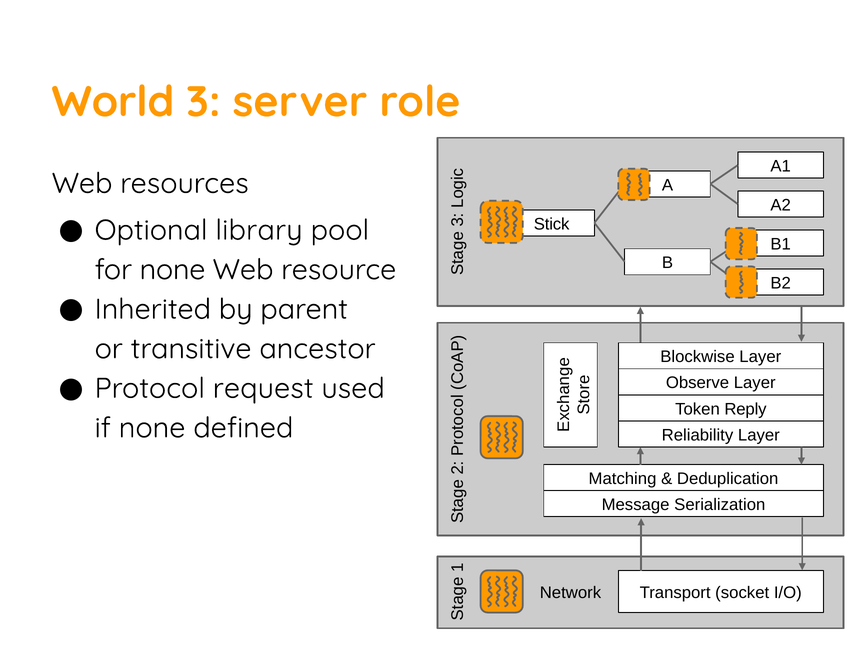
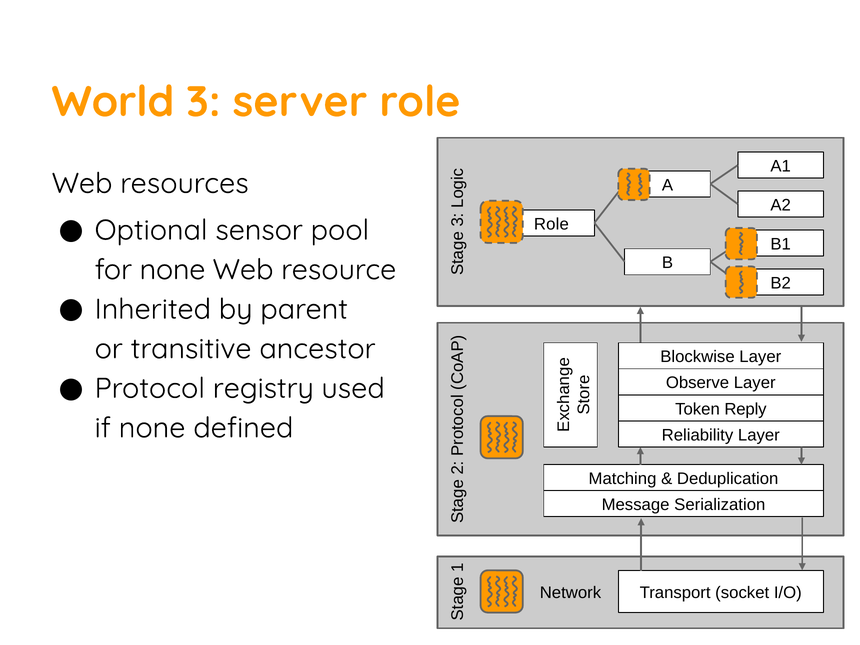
Stick: Stick -> Role (551, 224)
library: library -> sensor (259, 230)
request: request -> registry (263, 388)
